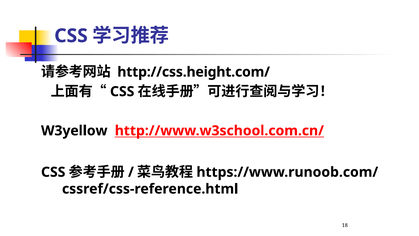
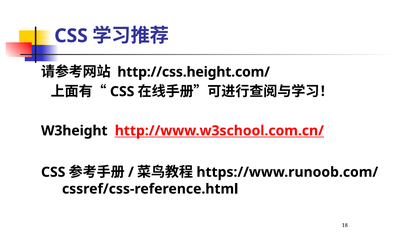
W3yellow: W3yellow -> W3height (74, 131)
